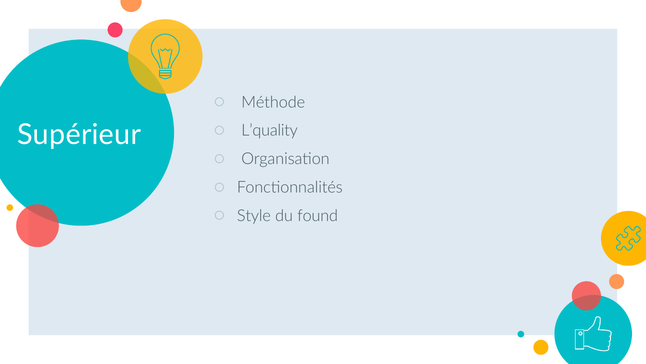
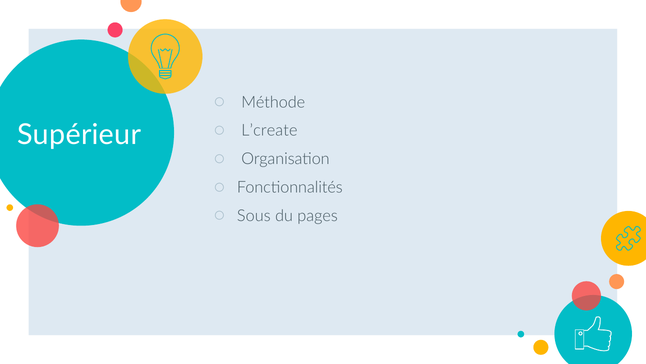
L’quality: L’quality -> L’create (269, 130)
Style: Style -> Sous (254, 216)
found: found -> pages (318, 216)
